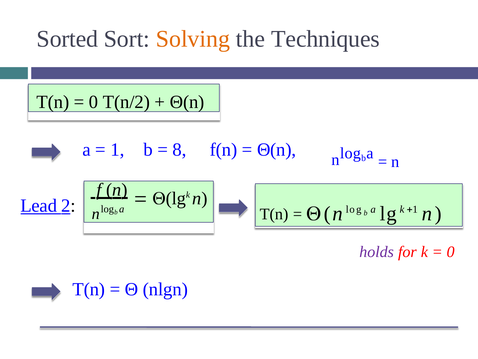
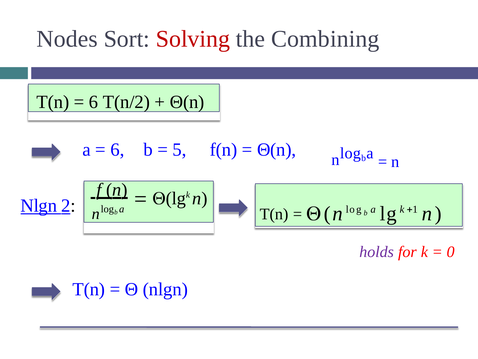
Sorted: Sorted -> Nodes (67, 39)
Solving colour: orange -> red (193, 39)
Techniques: Techniques -> Combining (325, 39)
0: 0 -> 6 (94, 102)
1: 1 -> 6 (117, 150)
8: 8 -> 5 (180, 150)
Lead: Lead -> Nlgn (39, 205)
